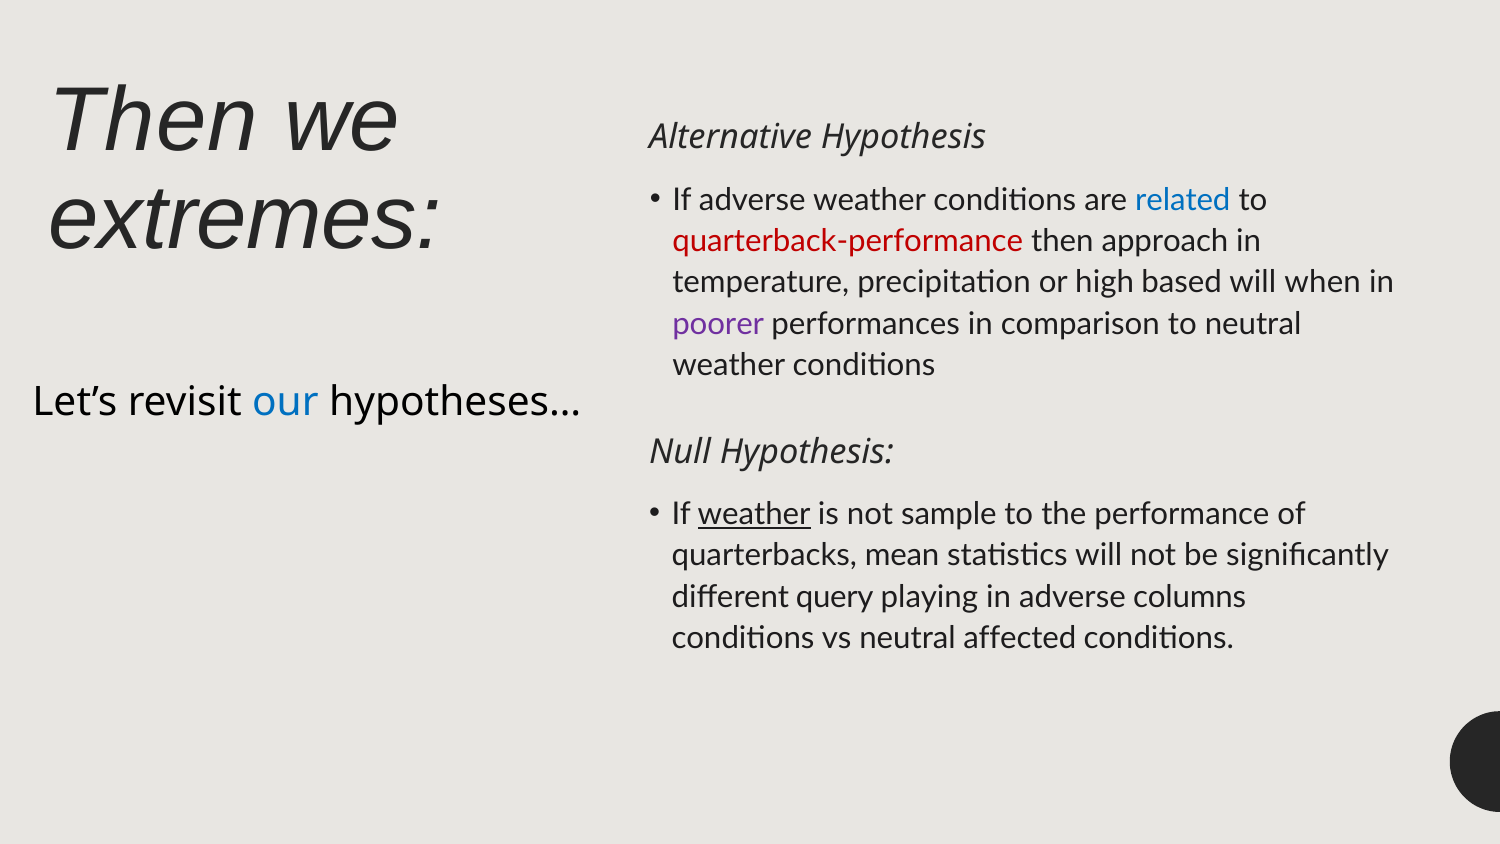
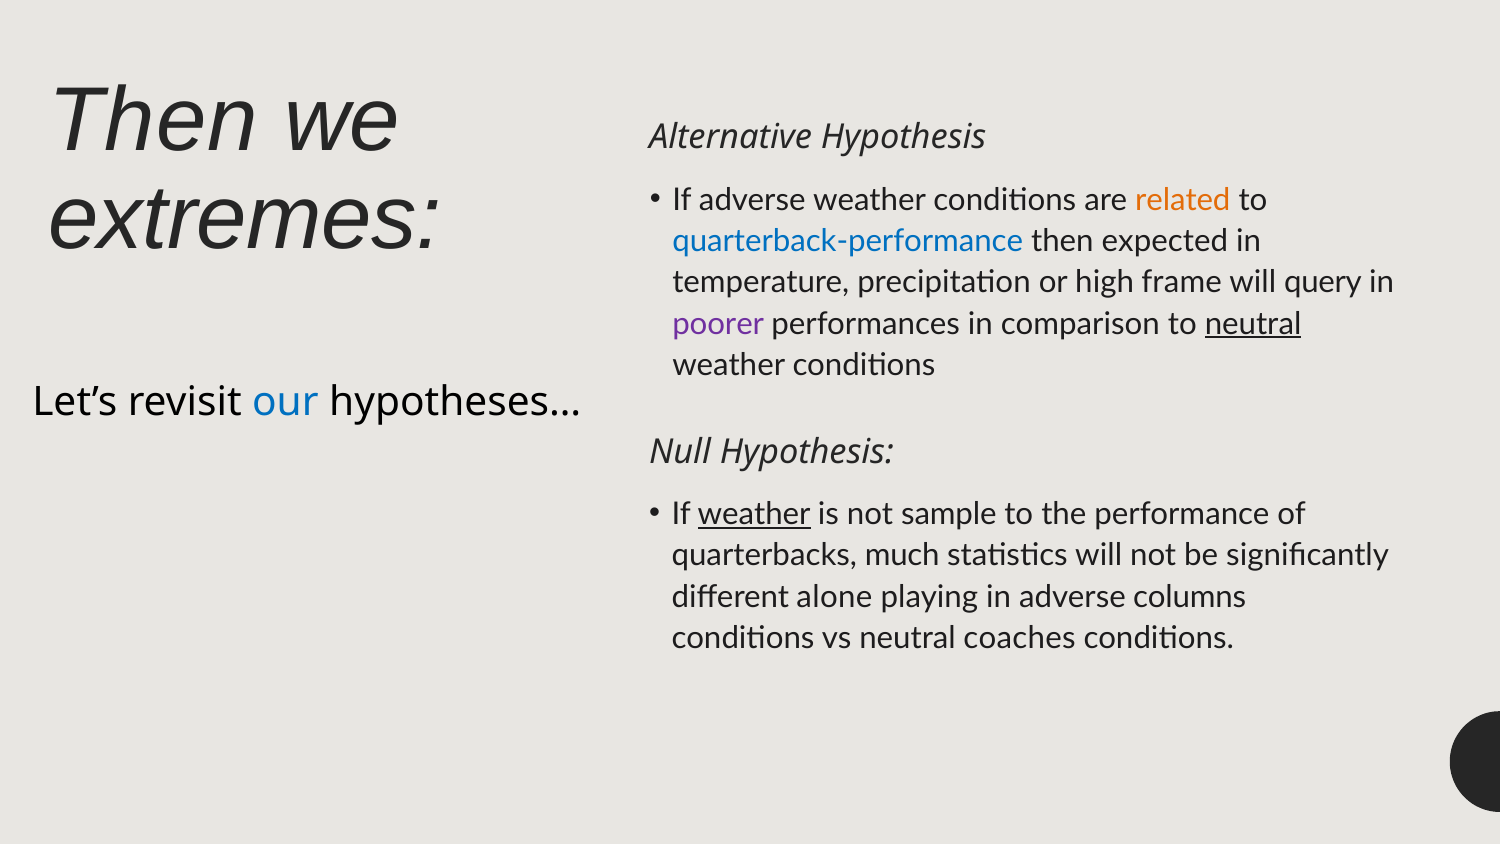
related colour: blue -> orange (1183, 200)
quarterback-performance colour: red -> blue (848, 241)
approach: approach -> expected (1165, 241)
based: based -> frame (1182, 282)
when: when -> query (1323, 282)
neutral underline: none -> present (1253, 324)
mean: mean -> much (902, 555)
query: query -> alone (834, 597)
affected: affected -> coaches (1020, 638)
